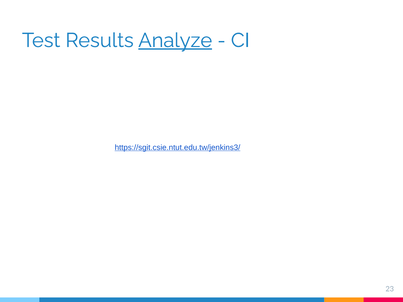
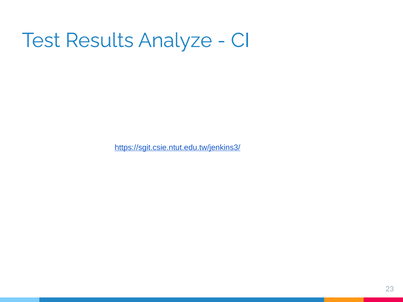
Analyze underline: present -> none (175, 40)
